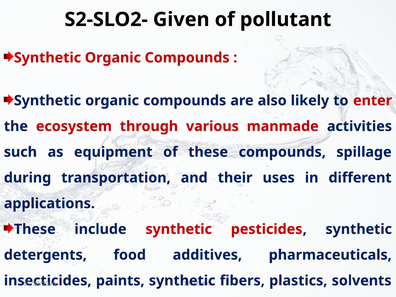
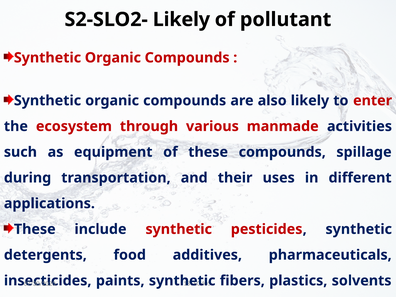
S2-SLO2- Given: Given -> Likely (181, 20)
